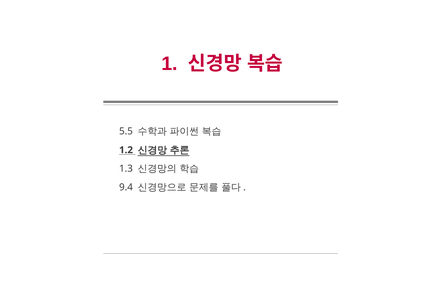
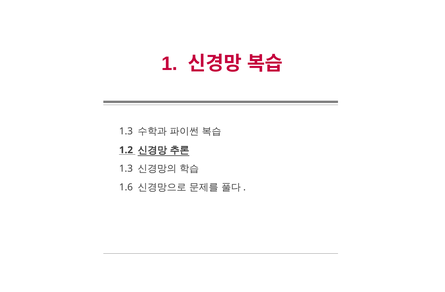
5.5: 5.5 -> 1.3 (126, 132)
9.4: 9.4 -> 1.6 (126, 187)
